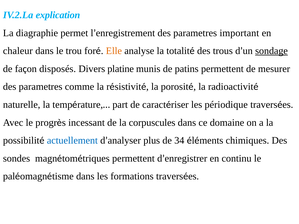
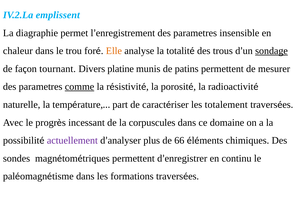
explication: explication -> emplissent (58, 15)
important: important -> insensible (239, 33)
disposés: disposés -> tournant (58, 69)
comme underline: none -> present (80, 87)
périodique: périodique -> totalement (226, 105)
actuellement colour: blue -> purple (72, 141)
34: 34 -> 66 (179, 141)
